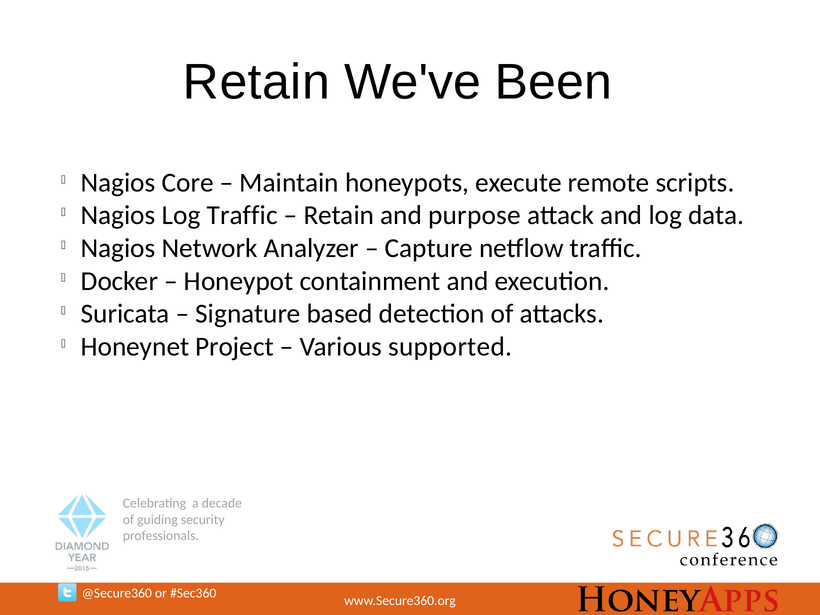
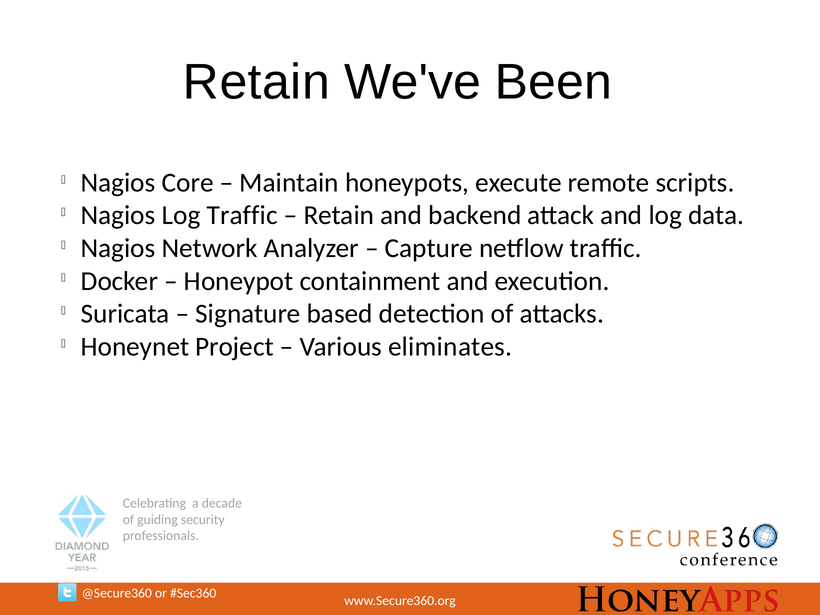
purpose: purpose -> backend (475, 215)
supported: supported -> eliminates (450, 347)
